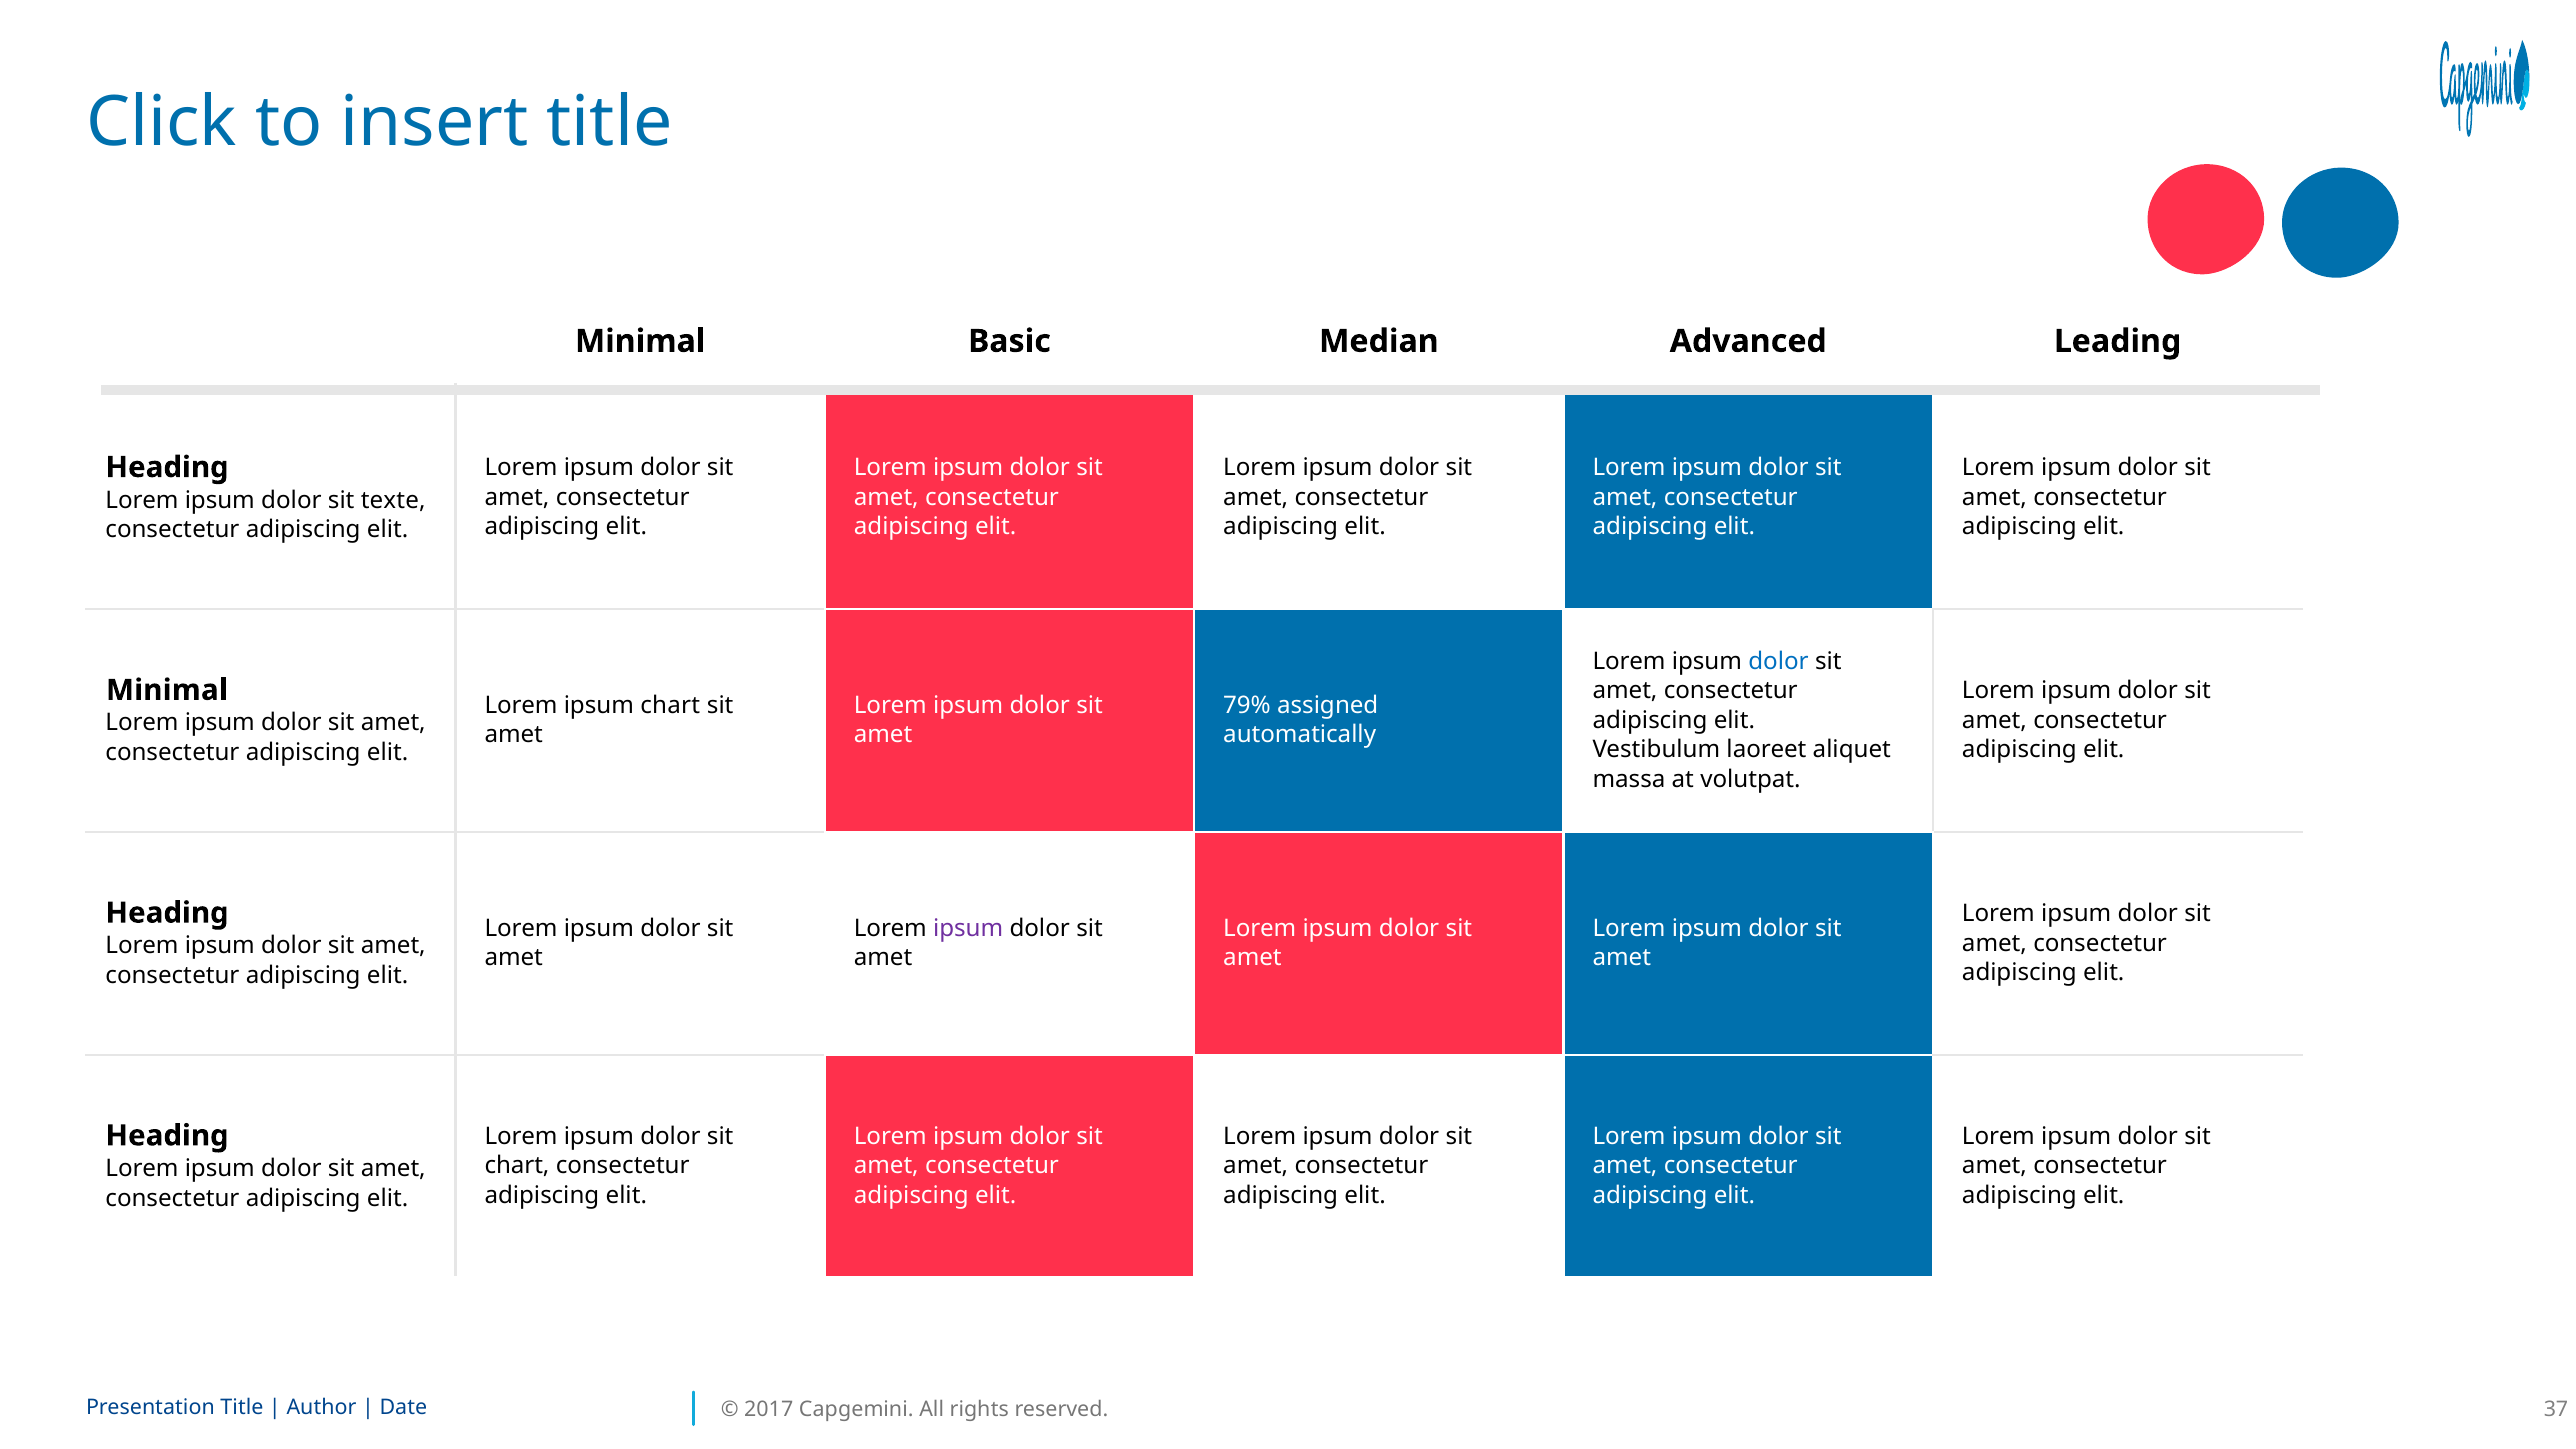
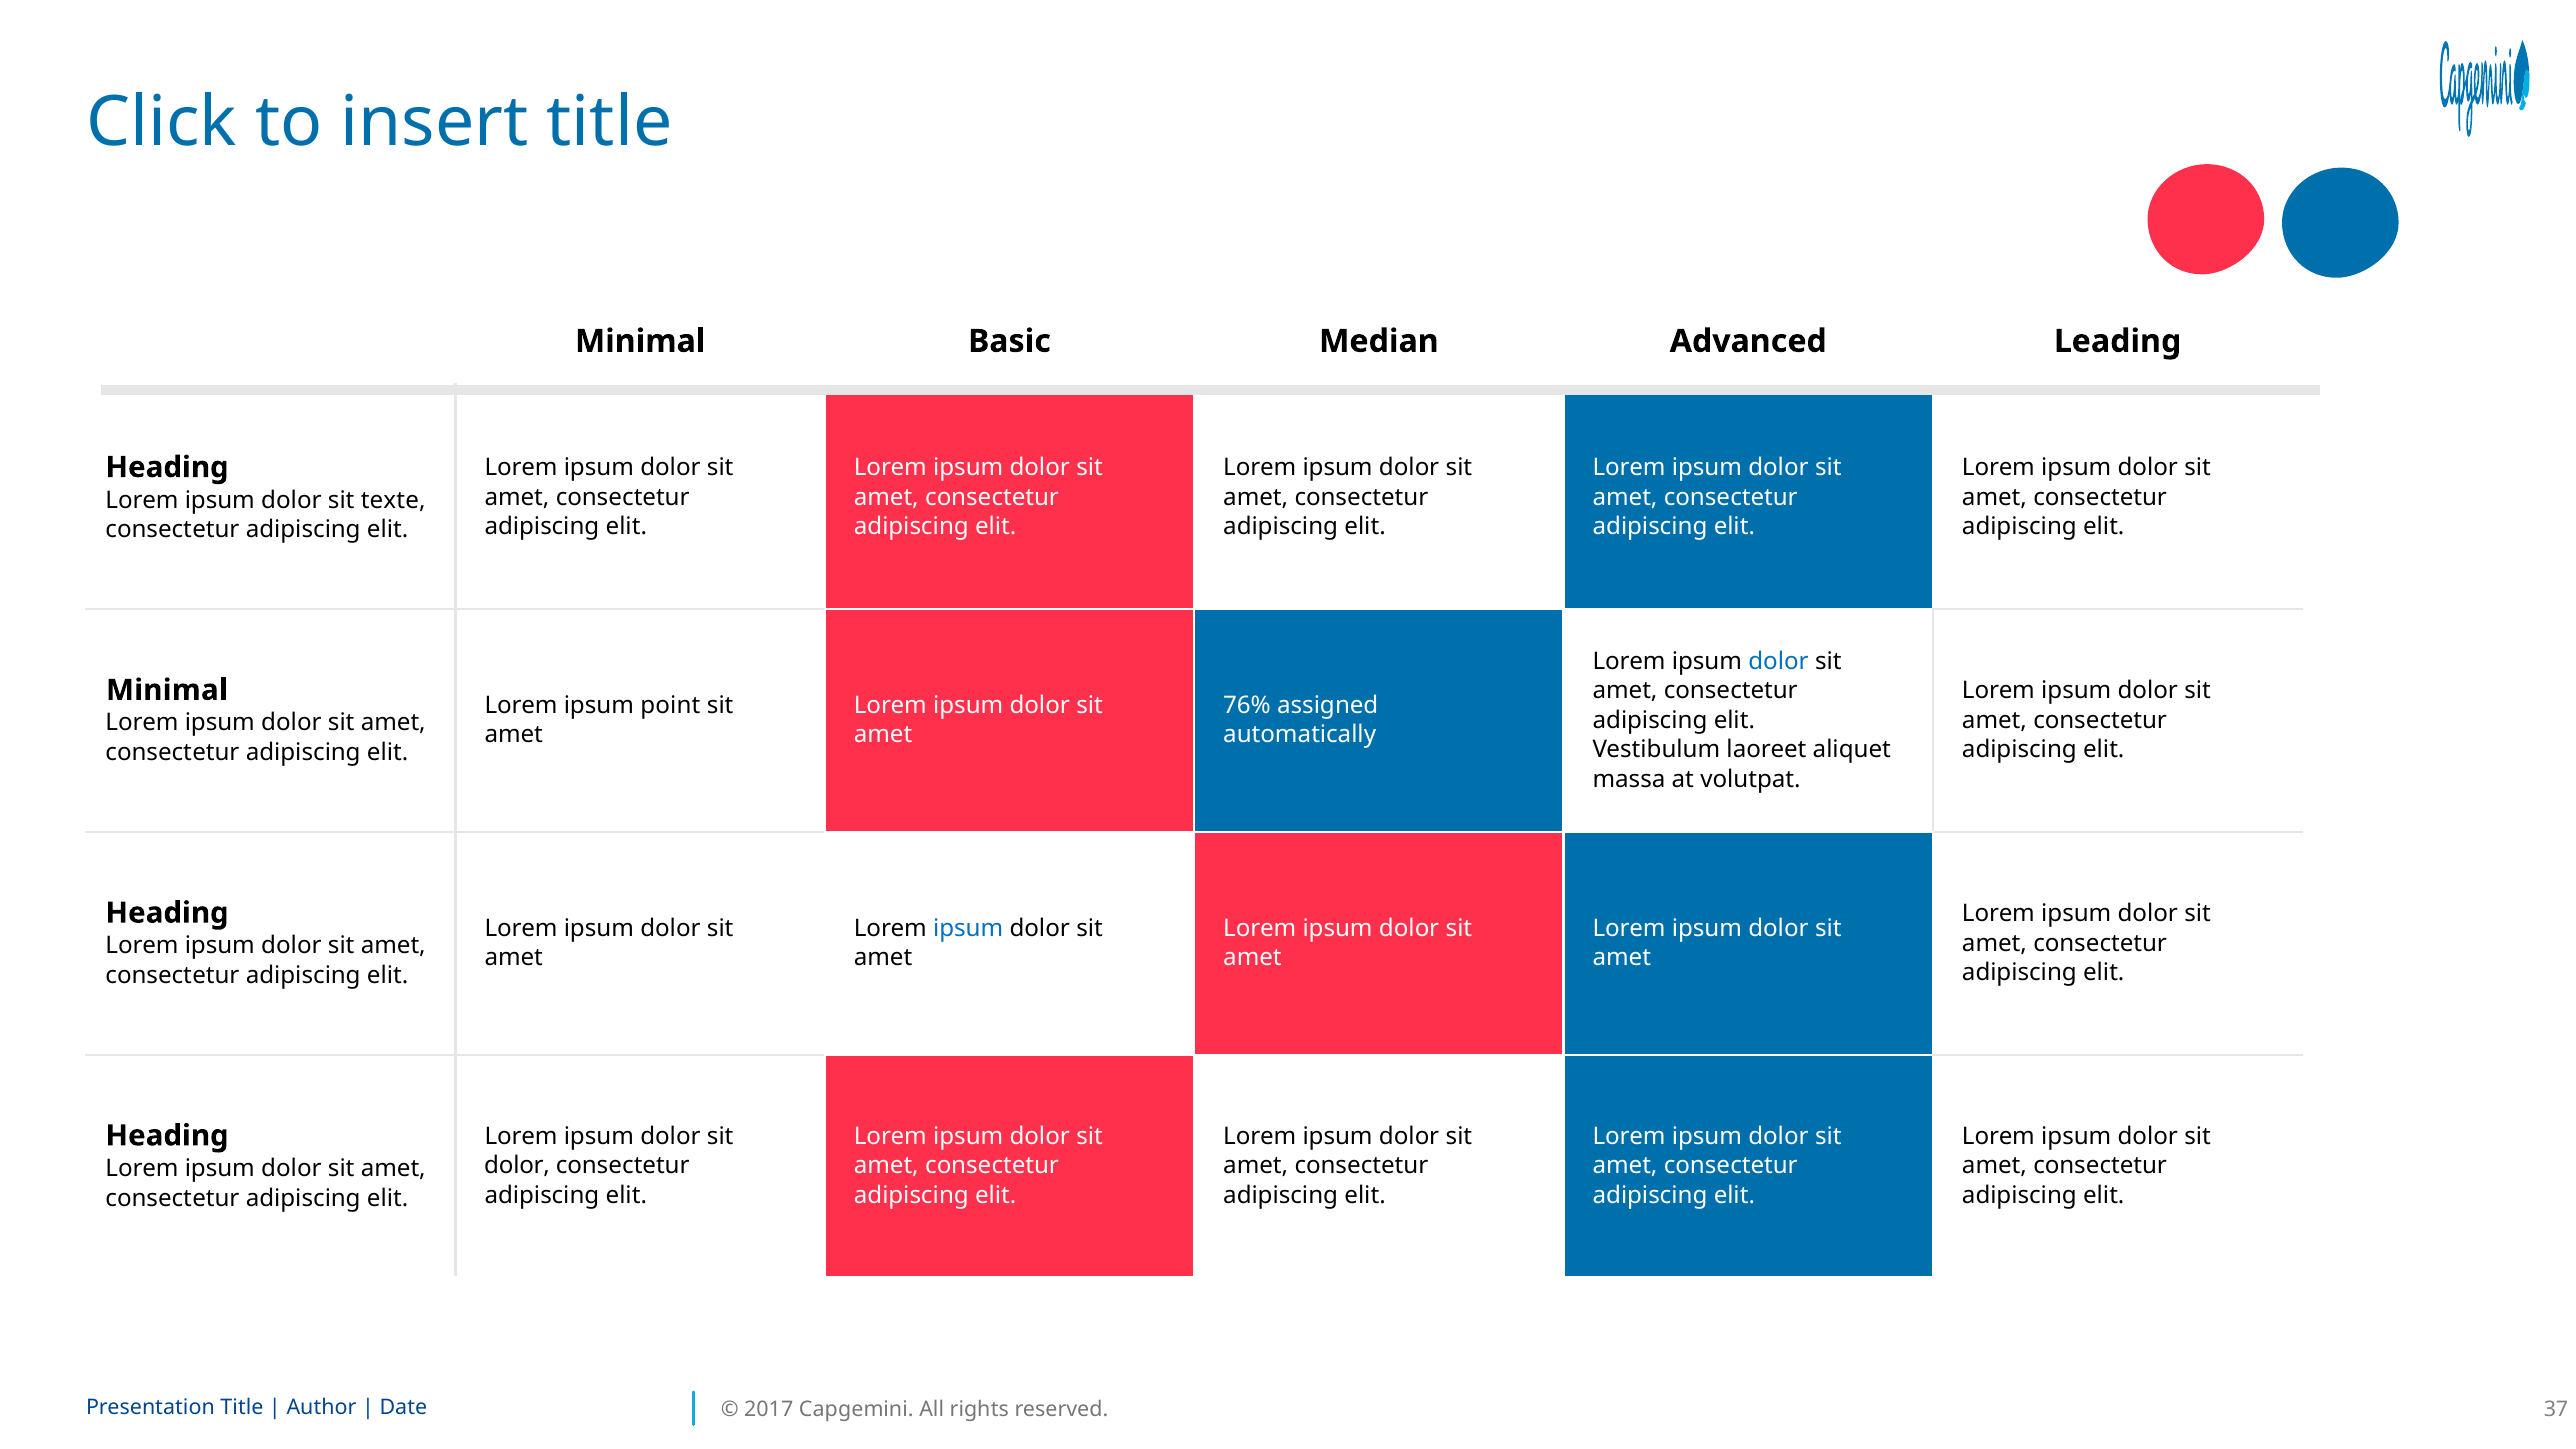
ipsum chart: chart -> point (670, 705)
79%: 79% -> 76% (1247, 705)
ipsum colour: purple -> blue (968, 928)
chart: chart -> dolor (517, 1166)
